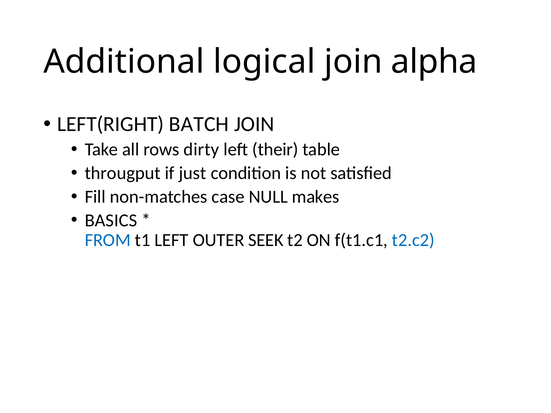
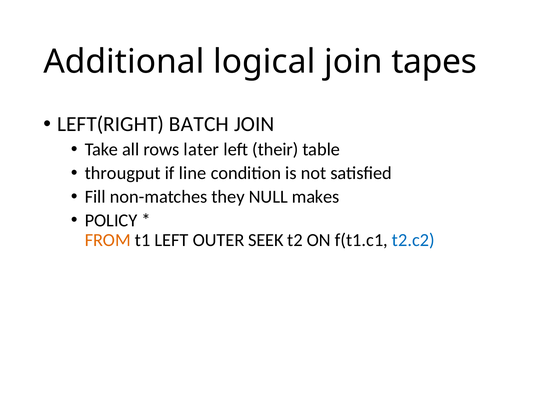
alpha: alpha -> tapes (434, 62)
dirty: dirty -> later (201, 150)
just: just -> line (193, 173)
case: case -> they (228, 197)
BASICS: BASICS -> POLICY (111, 220)
FROM colour: blue -> orange (108, 240)
